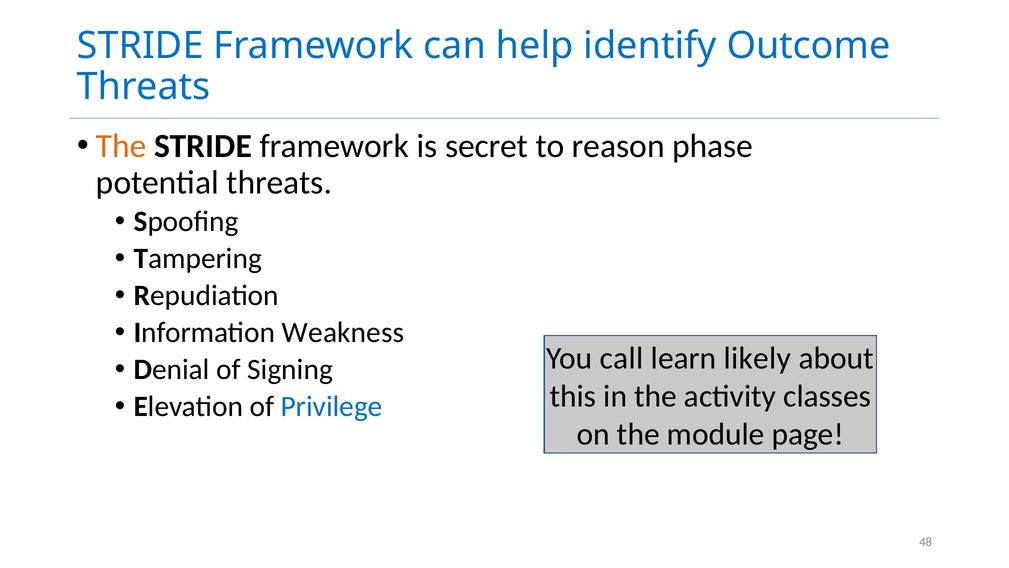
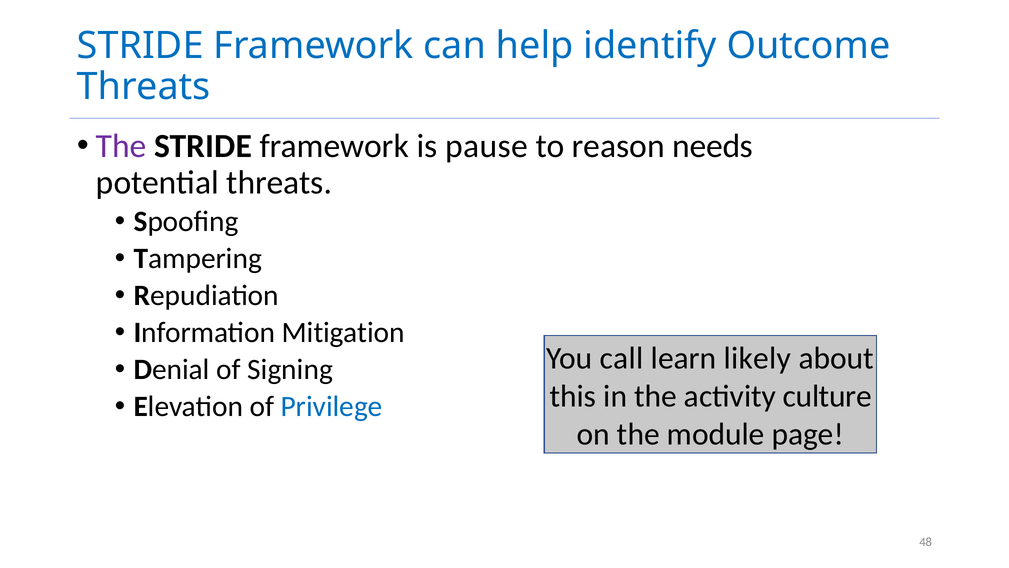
The colour: orange -> purple (121, 146)
secret: secret -> pause (486, 146)
phase: phase -> needs (713, 146)
Weakness: Weakness -> Mitigation (343, 332)
classes: classes -> culture (827, 396)
